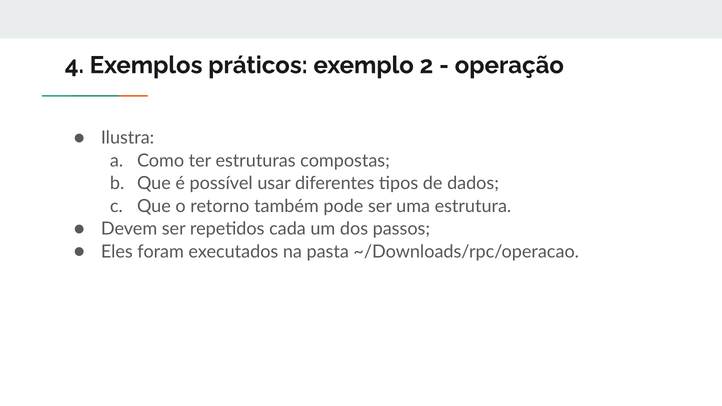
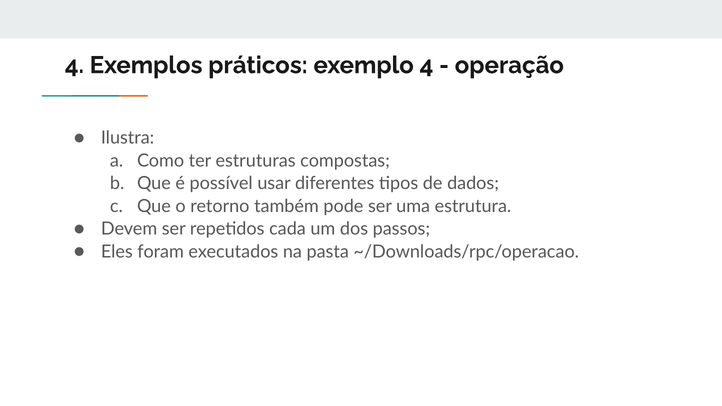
exemplo 2: 2 -> 4 (427, 65)
